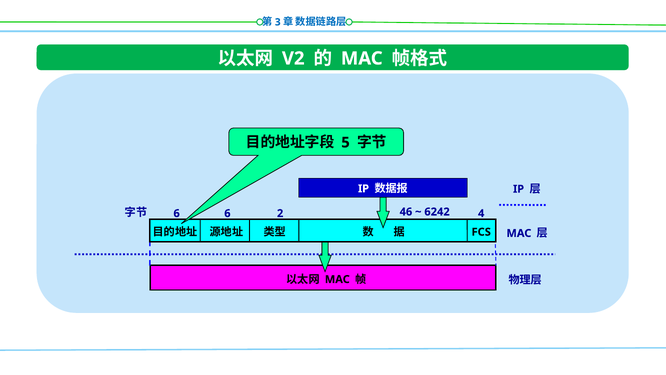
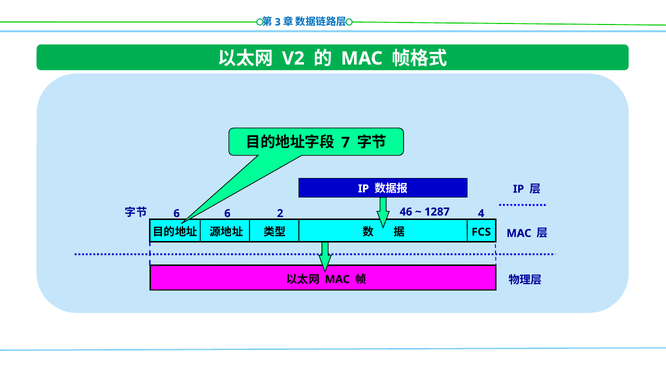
5: 5 -> 7 (346, 142)
6242: 6242 -> 1287 (437, 212)
